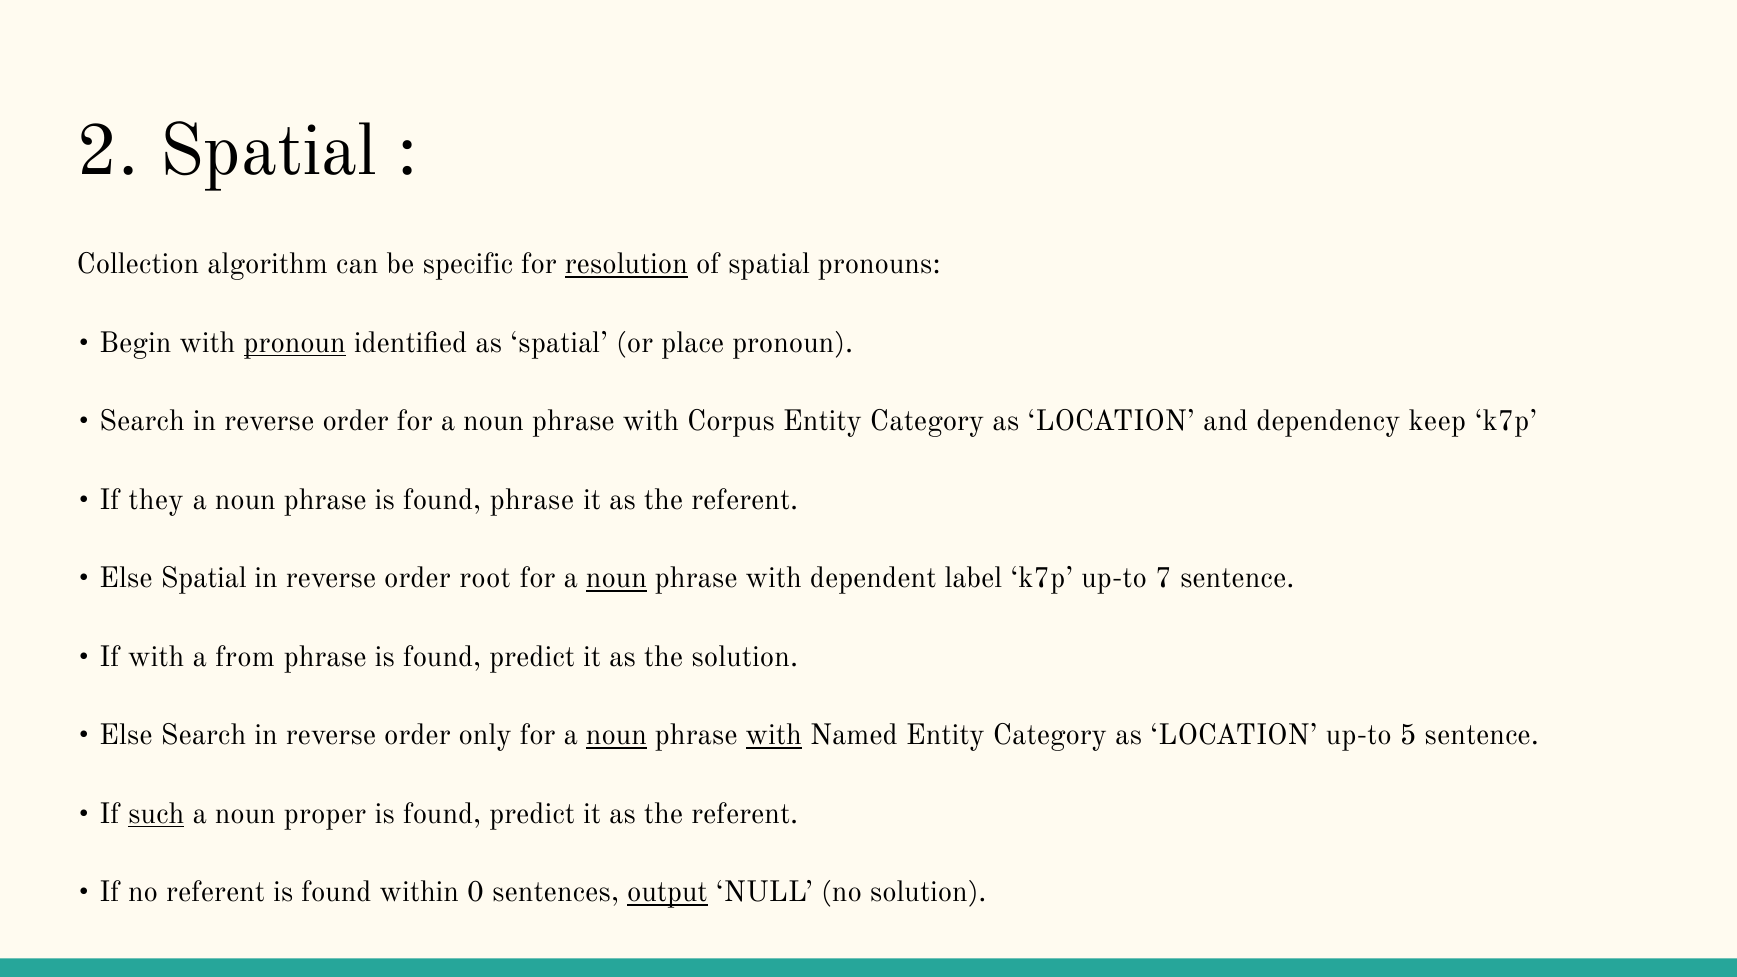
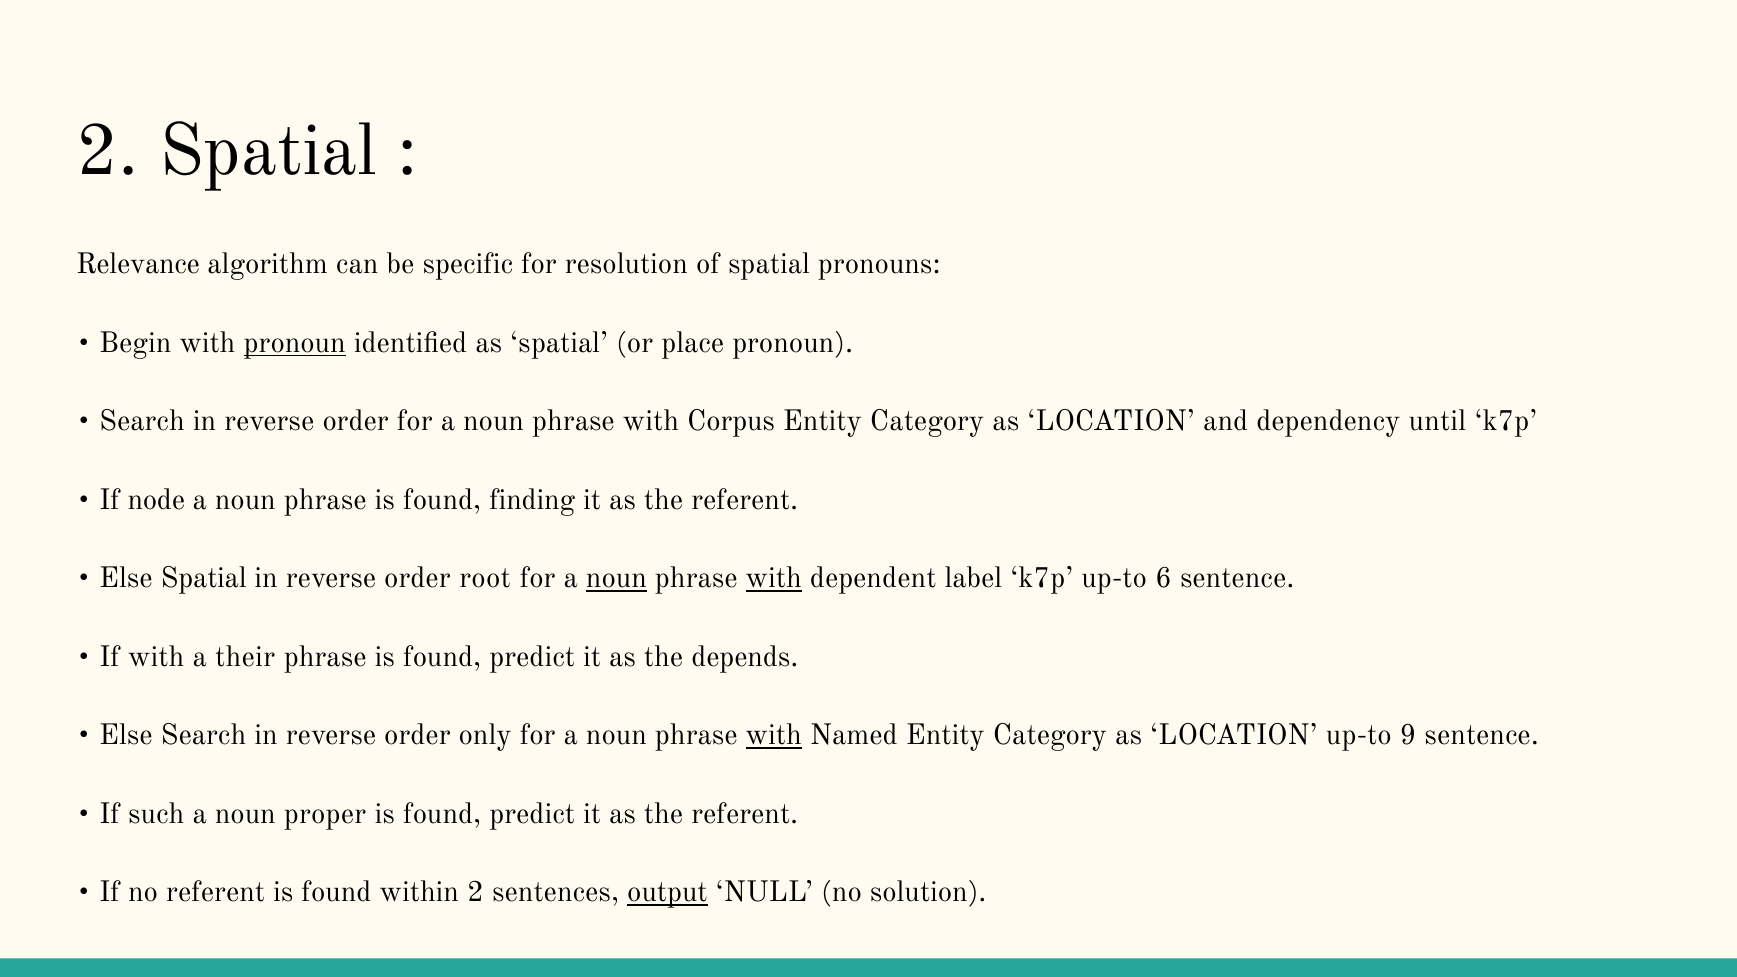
Collection: Collection -> Relevance (138, 264)
resolution underline: present -> none (626, 264)
keep: keep -> until (1437, 421)
they: they -> node (156, 500)
found phrase: phrase -> finding (532, 500)
with underline: none -> present (774, 579)
7: 7 -> 6 (1164, 579)
from: from -> their (245, 657)
the solution: solution -> depends (745, 657)
noun underline: present -> none (616, 736)
5: 5 -> 9 (1408, 736)
such underline: present -> none (156, 814)
within 0: 0 -> 2 (476, 893)
